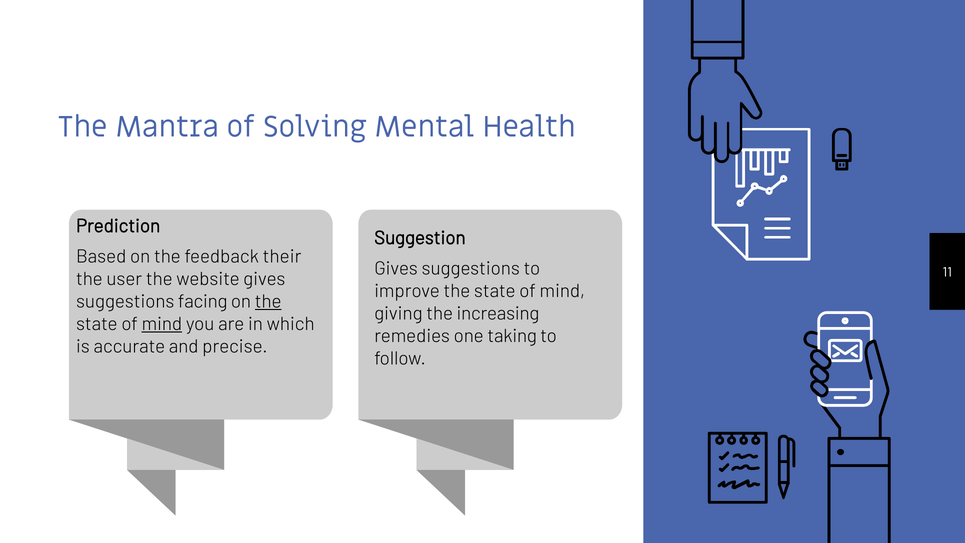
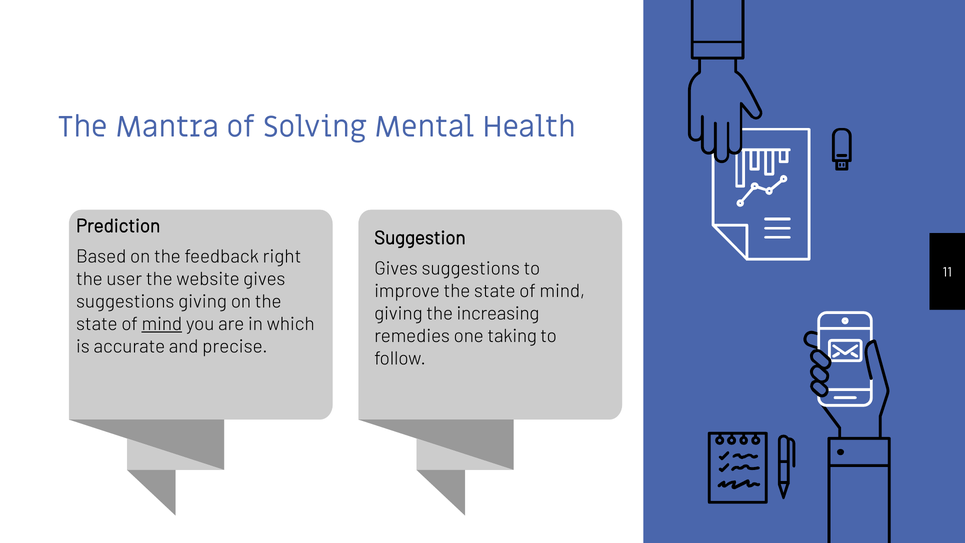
their: their -> right (282, 256)
suggestions facing: facing -> giving (203, 301)
the underline: present -> none (268, 301)
